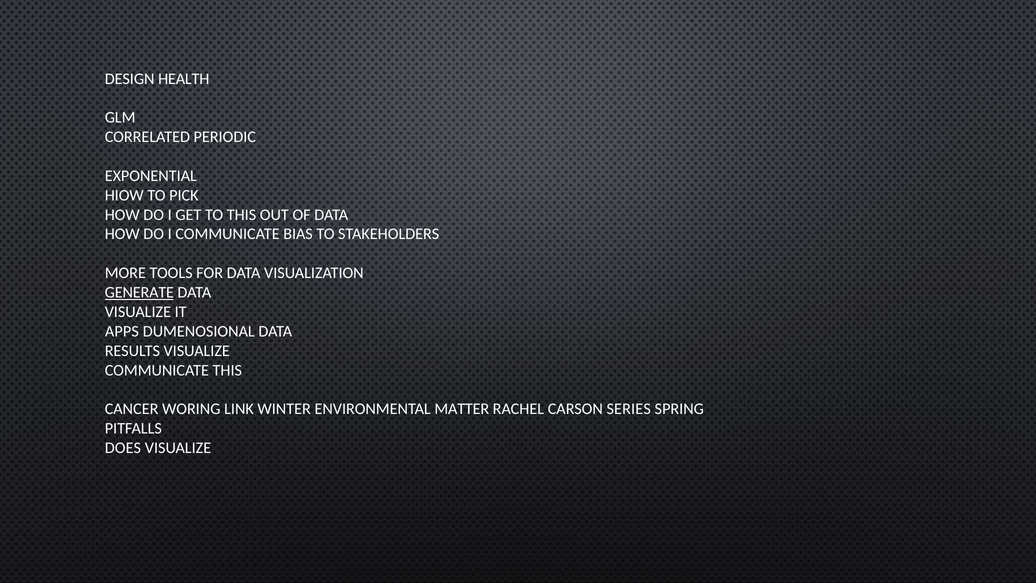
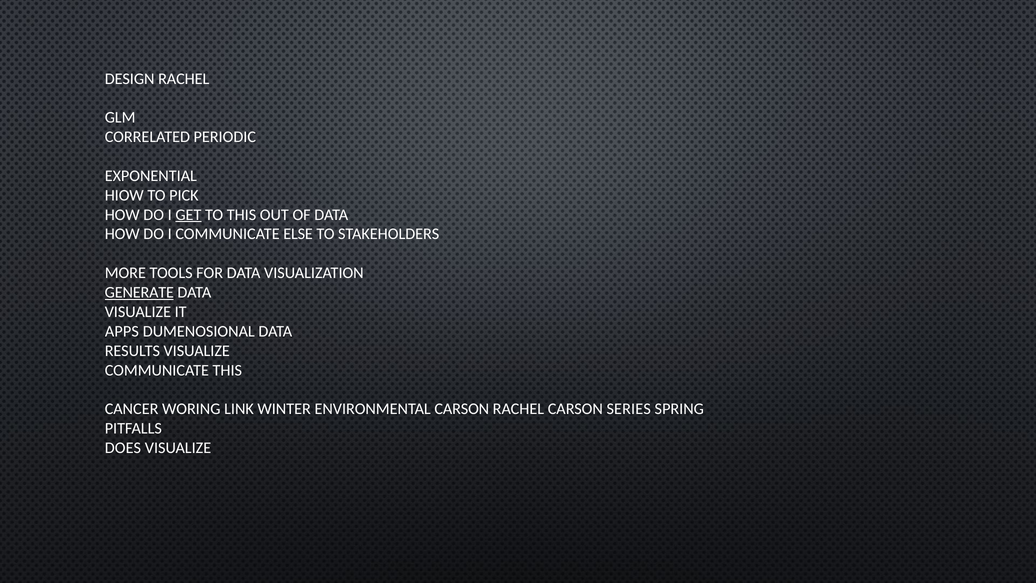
DESIGN HEALTH: HEALTH -> RACHEL (184, 79)
GET underline: none -> present (188, 215)
BIAS: BIAS -> ELSE (298, 234)
ENVIRONMENTAL MATTER: MATTER -> CARSON (462, 409)
